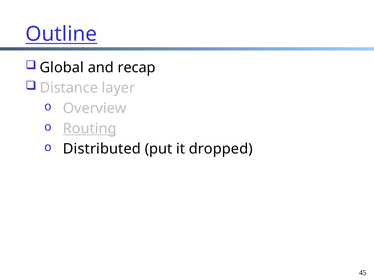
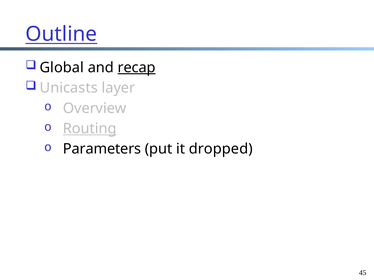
recap underline: none -> present (137, 68)
Distance: Distance -> Unicasts (69, 88)
Distributed: Distributed -> Parameters (102, 149)
